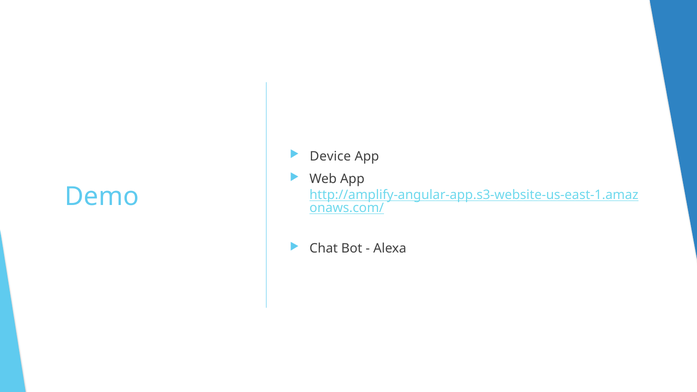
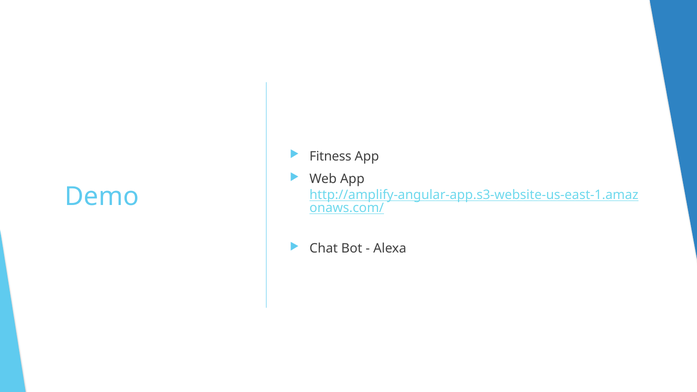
Device: Device -> Fitness (330, 156)
